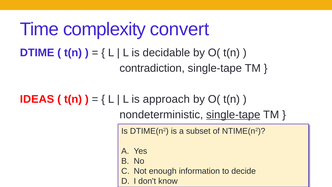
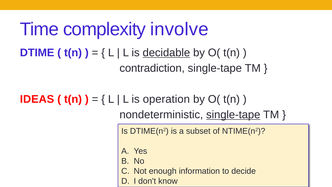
convert: convert -> involve (179, 29)
decidable underline: none -> present (166, 53)
approach: approach -> operation (166, 99)
